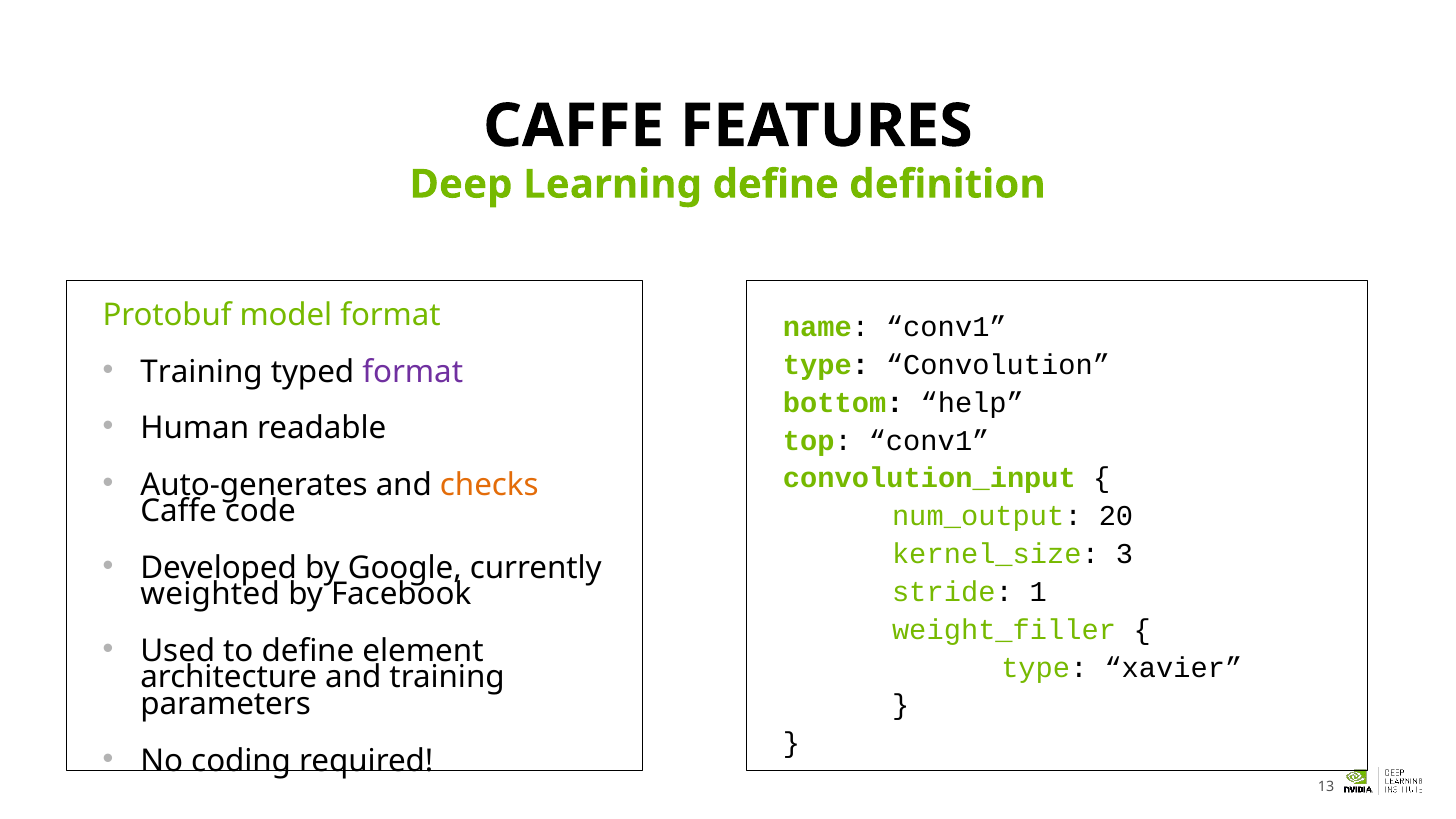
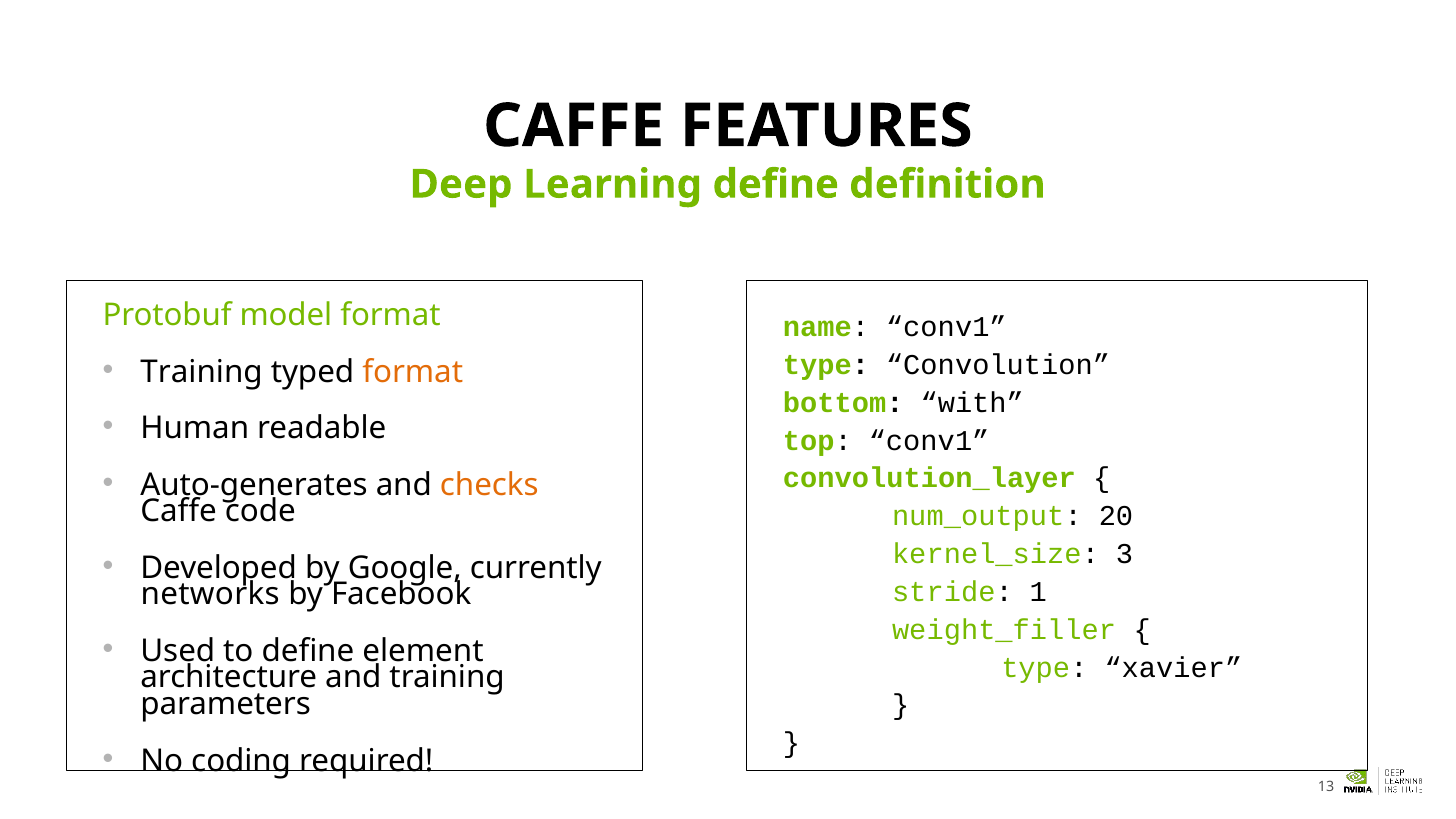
format colour: purple -> orange (413, 372)
help: help -> with (972, 403)
convolution_input: convolution_input -> convolution_layer (929, 478)
weighted: weighted -> networks (210, 595)
